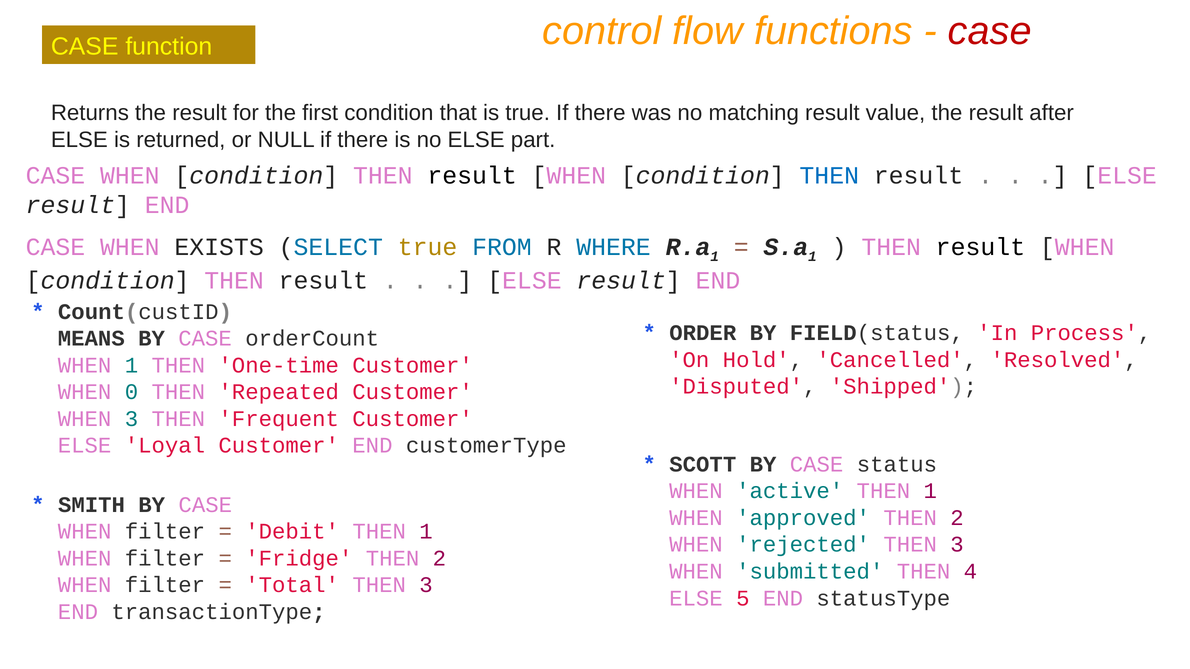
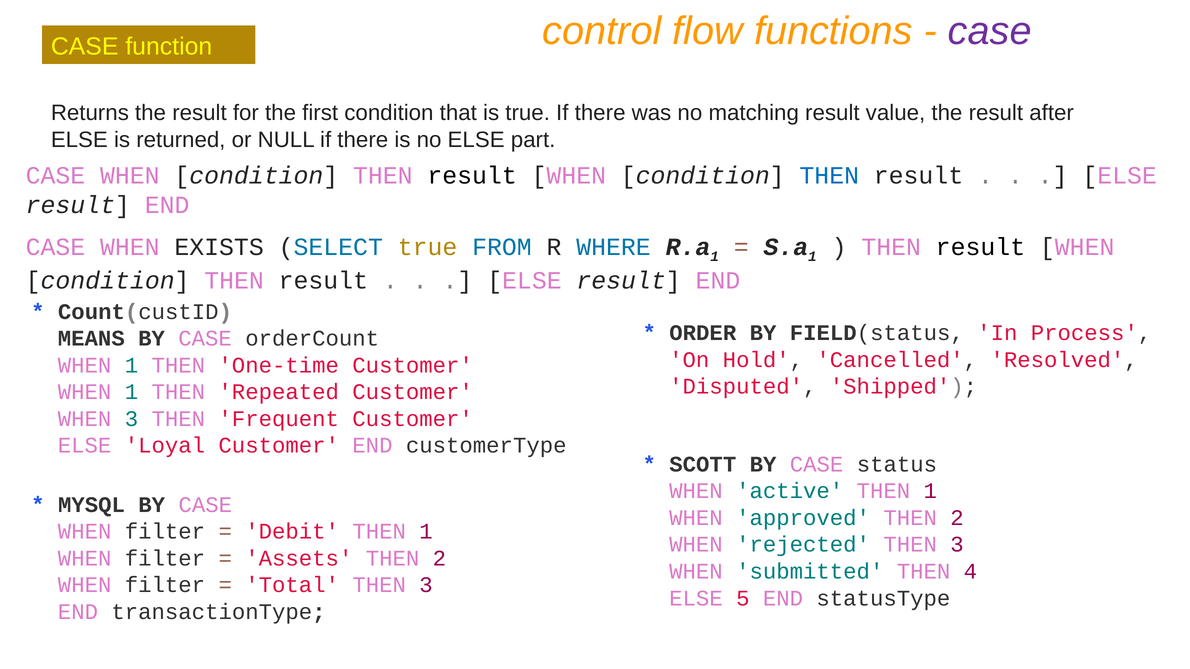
case colour: red -> purple (990, 31)
0: 0 -> 1 (131, 392)
SMITH: SMITH -> MYSQL (91, 505)
Fridge: Fridge -> Assets (299, 559)
